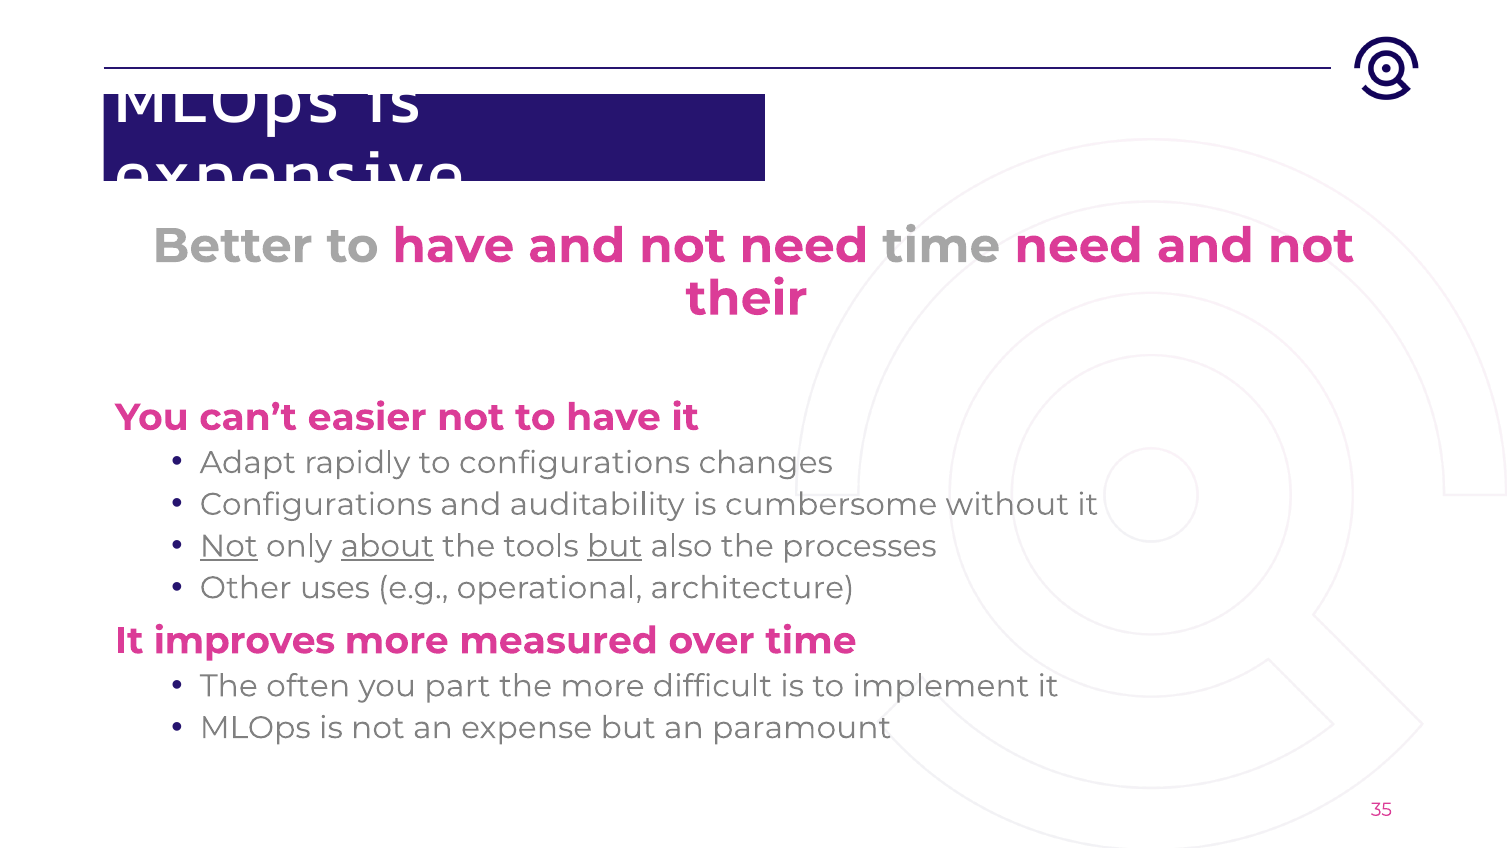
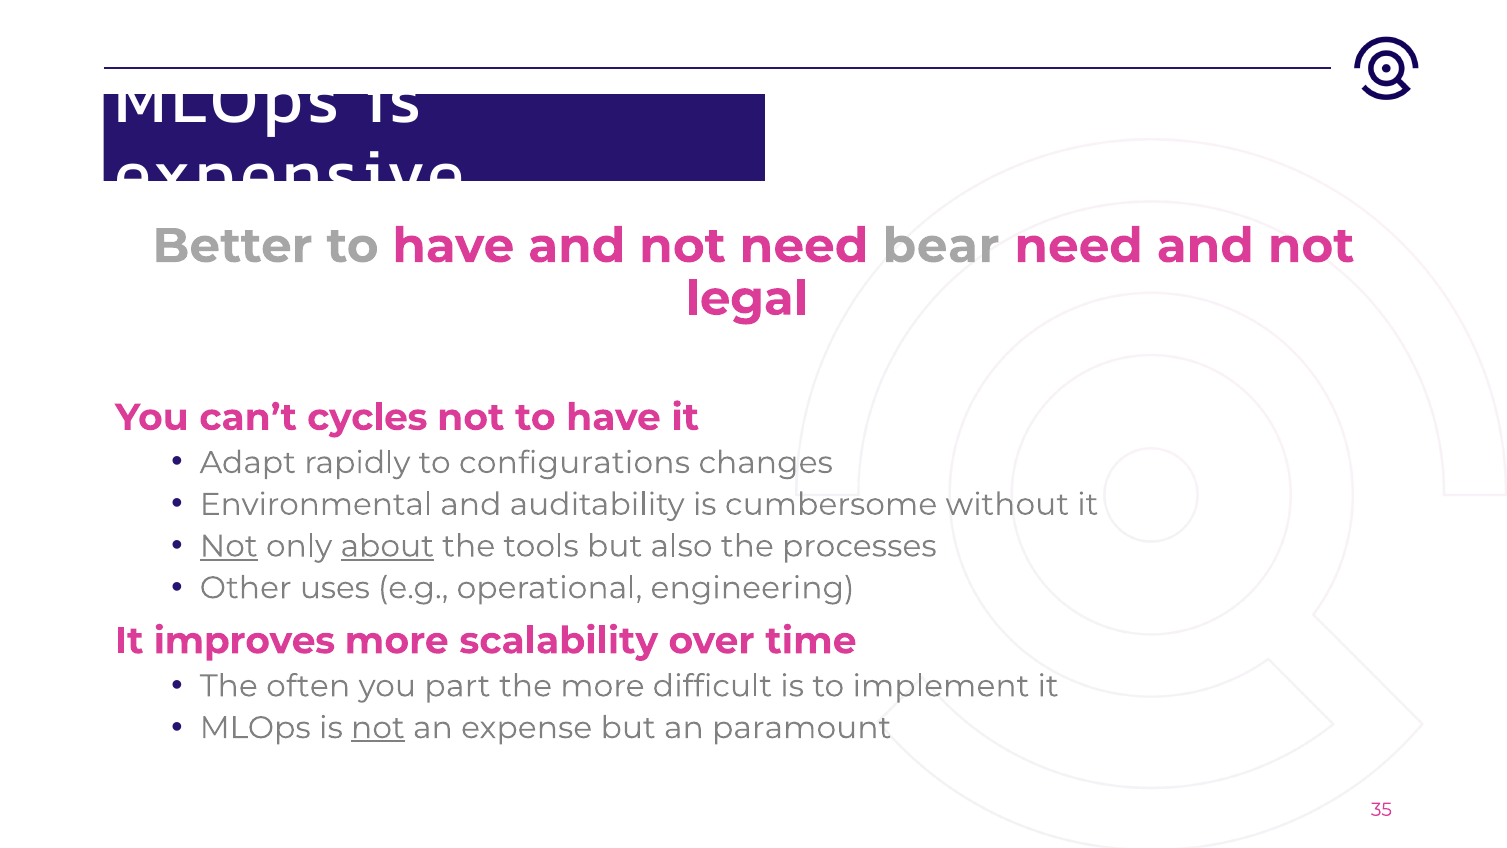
need time: time -> bear (941, 246)
their: their -> legal (747, 299)
easier: easier -> cycles (367, 417)
Configurations: Configurations -> Environmental (316, 504)
but underline: present -> none (615, 546)
architecture: architecture -> engineering (752, 588)
measured: measured -> scalability (559, 641)
not underline: none -> present (378, 728)
